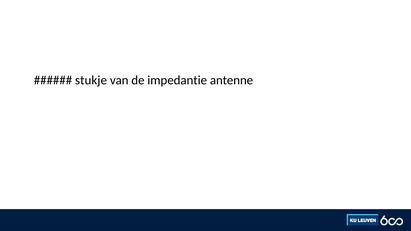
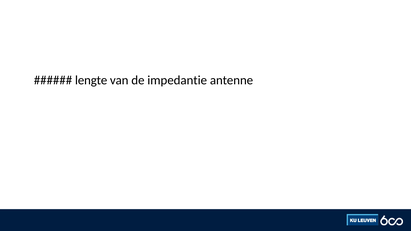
stukje: stukje -> lengte (91, 80)
